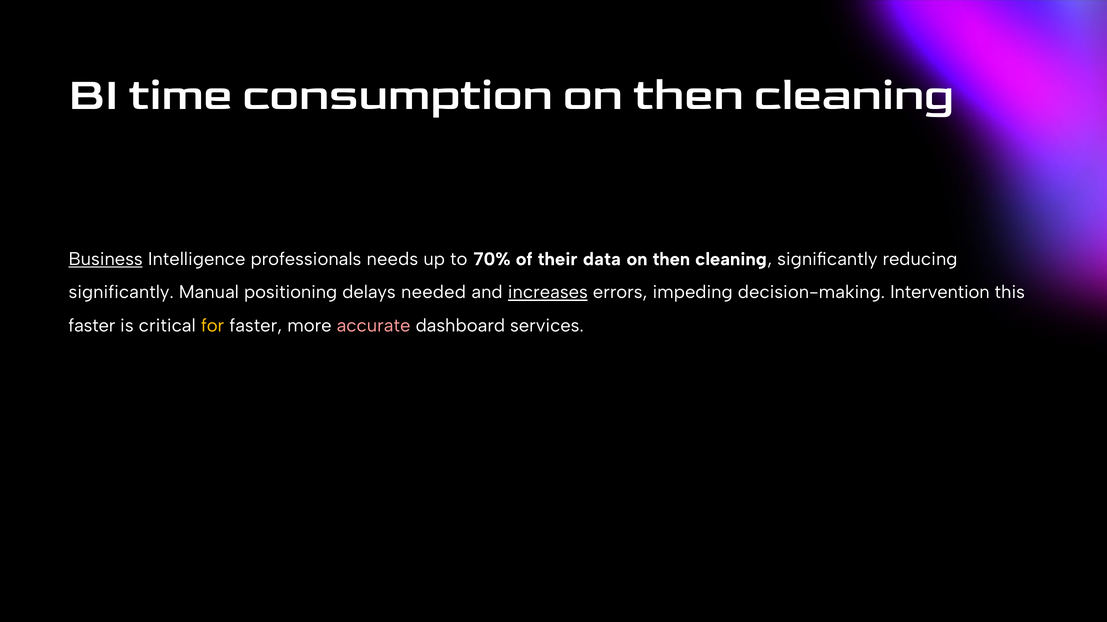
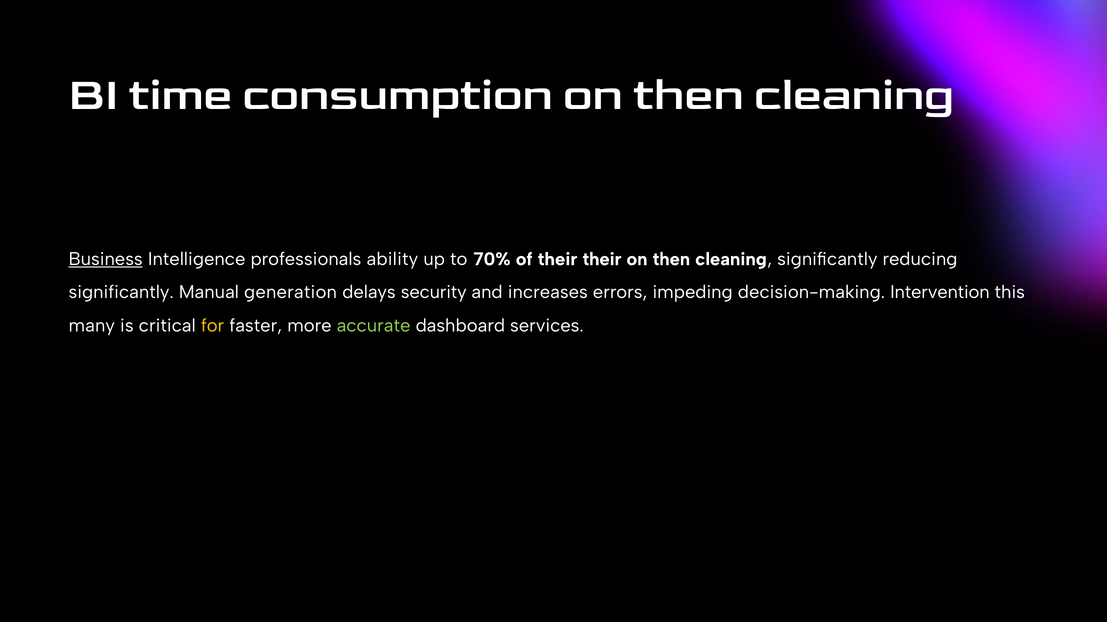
needs: needs -> ability (392, 259)
their data: data -> their (602, 259)
positioning: positioning -> generation (291, 293)
needed: needed -> security (434, 293)
increases underline: present -> none (548, 293)
faster: faster -> many (92, 326)
accurate colour: pink -> light green (374, 326)
